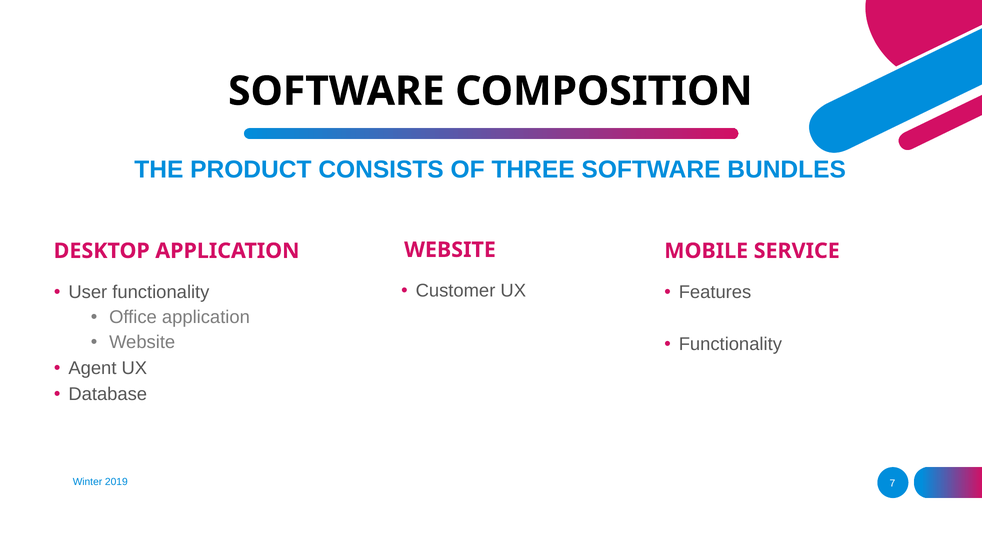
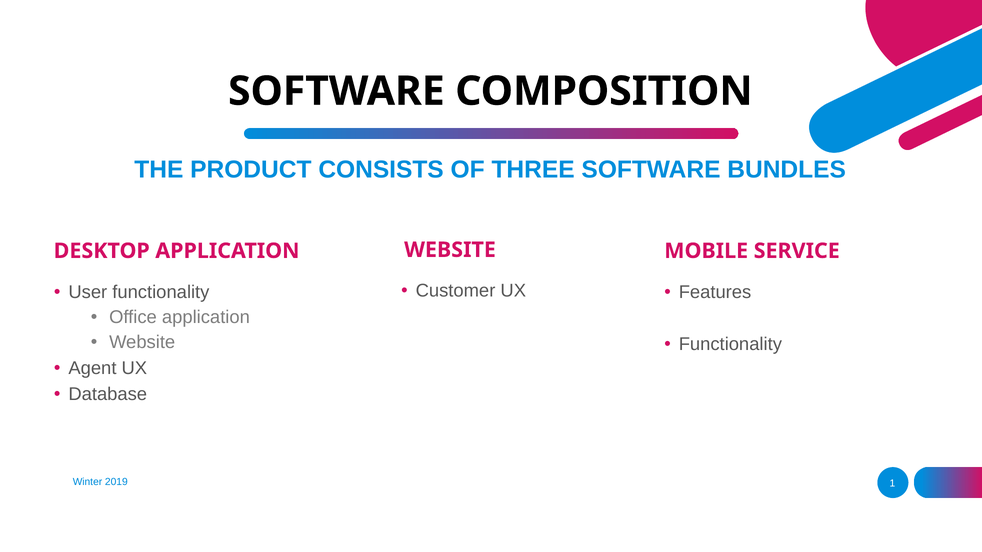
7: 7 -> 1 (892, 484)
